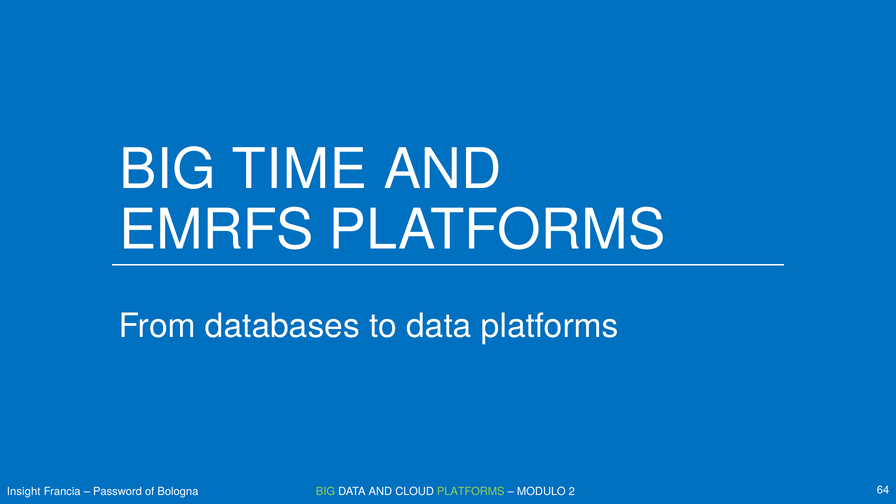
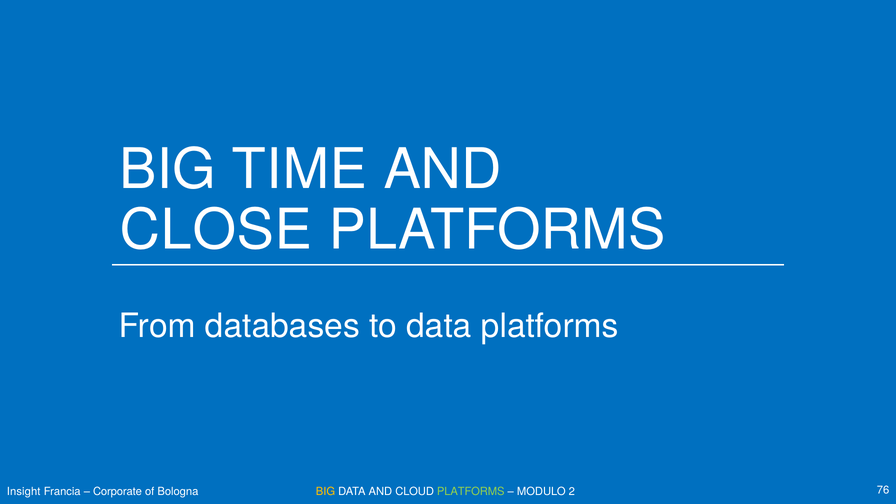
EMRFS: EMRFS -> CLOSE (216, 230)
Password: Password -> Corporate (117, 491)
BIG colour: light green -> yellow (325, 491)
64: 64 -> 76 (883, 490)
